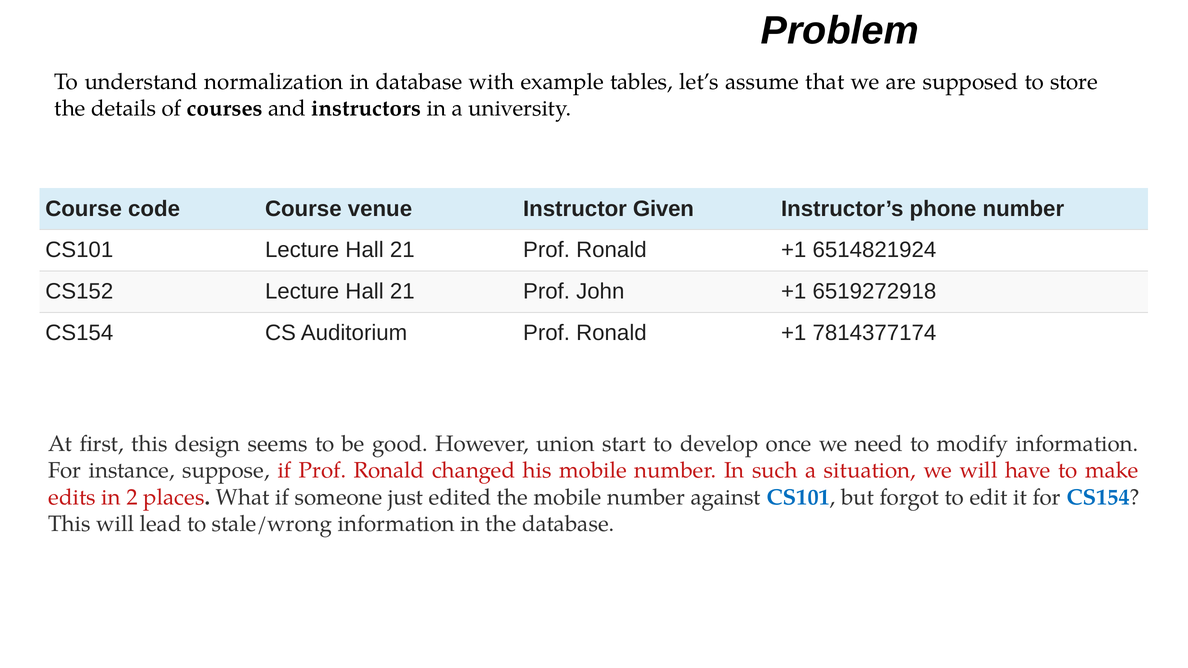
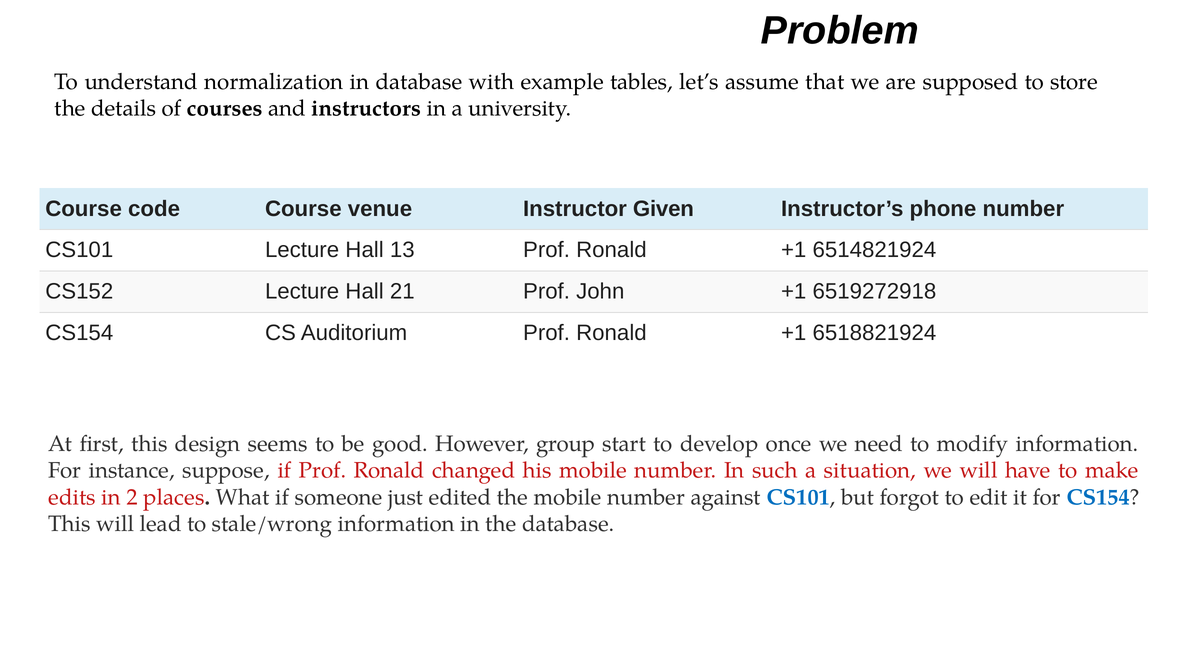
CS101 Lecture Hall 21: 21 -> 13 (402, 250)
7814377174: 7814377174 -> 6518821924 (874, 333)
union: union -> group (566, 444)
